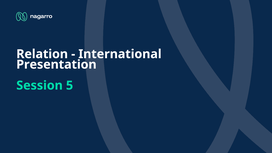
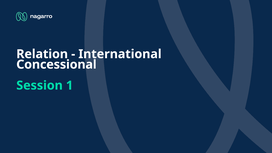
Presentation: Presentation -> Concessional (56, 65)
5: 5 -> 1 (70, 85)
